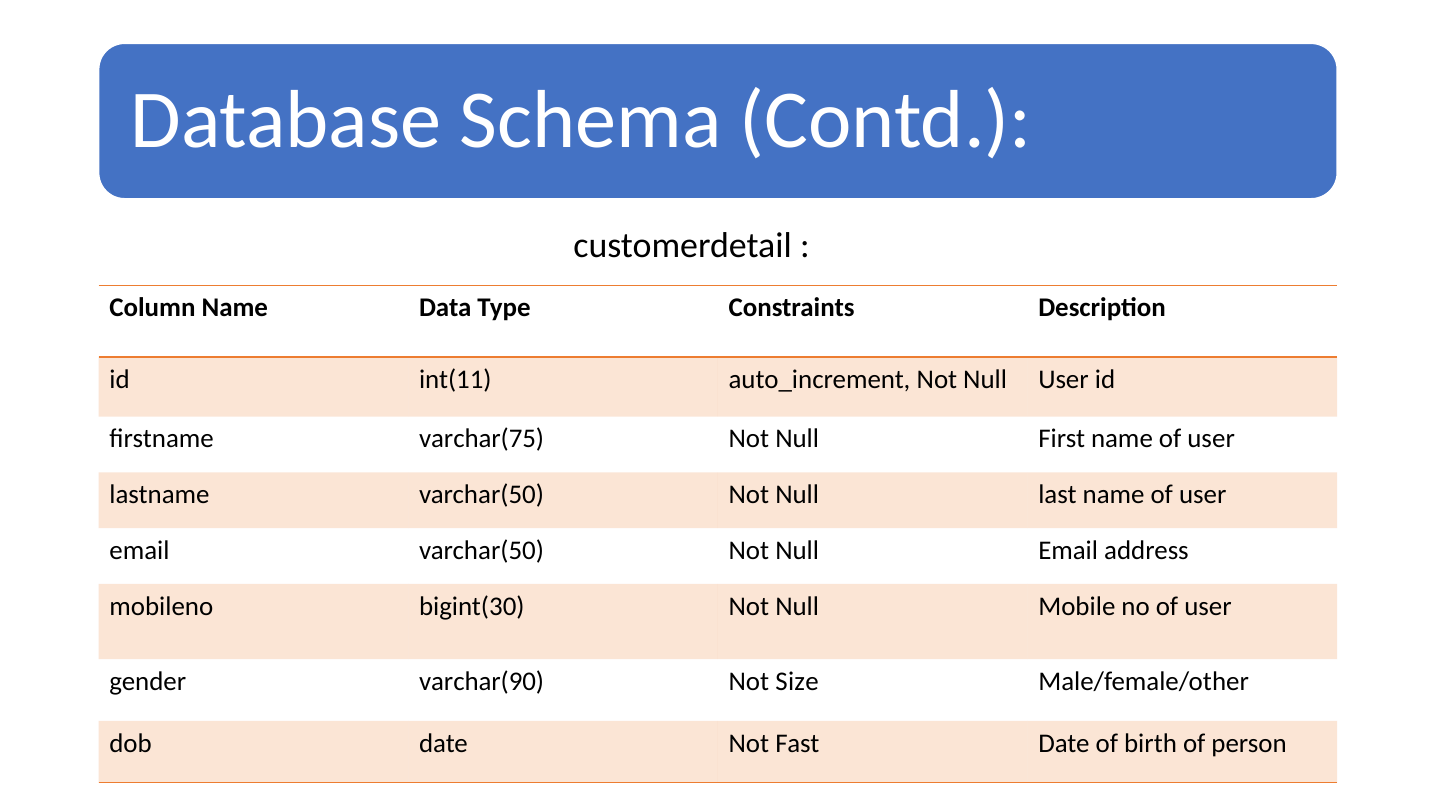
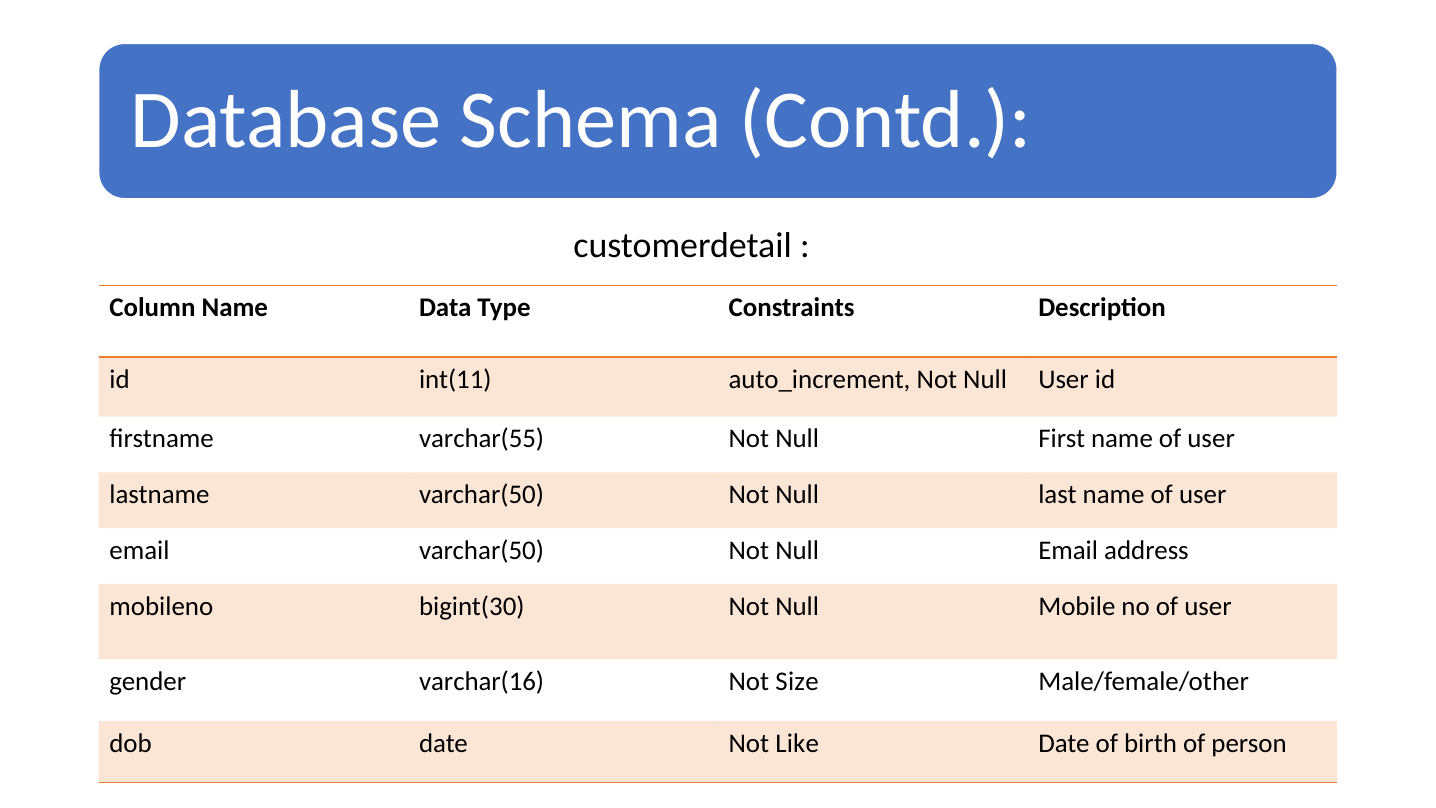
varchar(75: varchar(75 -> varchar(55 (482, 439)
varchar(90: varchar(90 -> varchar(16 (482, 681)
Fast: Fast -> Like (797, 743)
